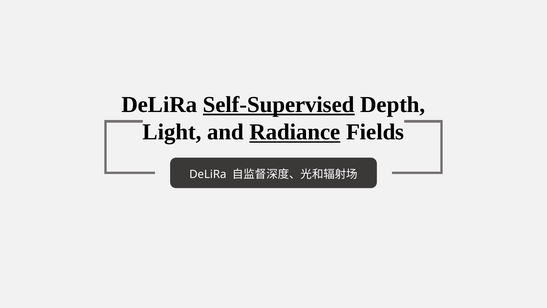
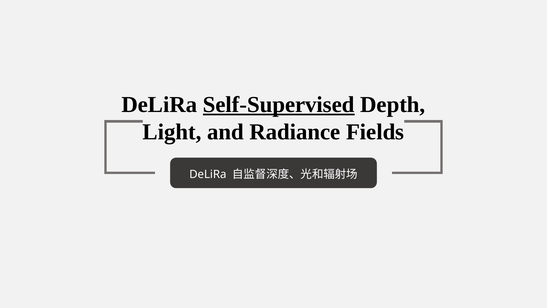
Radiance underline: present -> none (295, 132)
